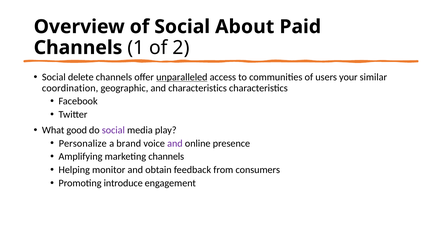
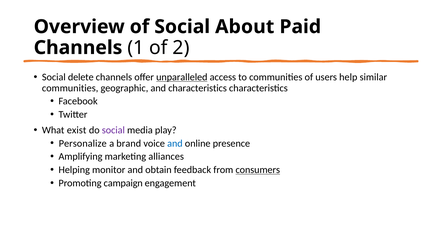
your: your -> help (348, 77)
coordination: coordination -> communities (70, 88)
good: good -> exist (77, 130)
and colour: purple -> blue (175, 143)
marketing channels: channels -> alliances (166, 156)
consumers underline: none -> present (258, 170)
introduce: introduce -> campaign (123, 183)
